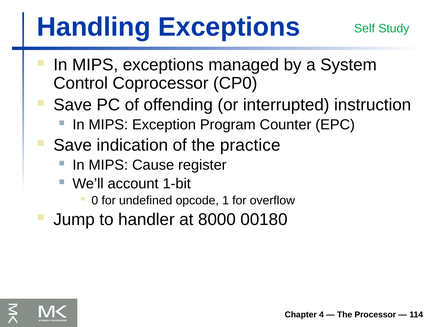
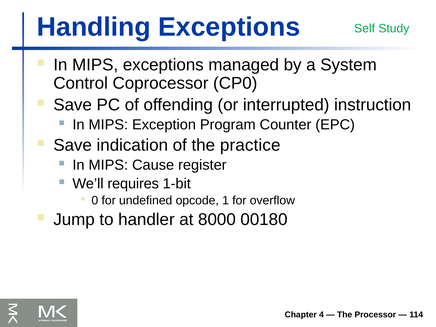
account: account -> requires (133, 184)
